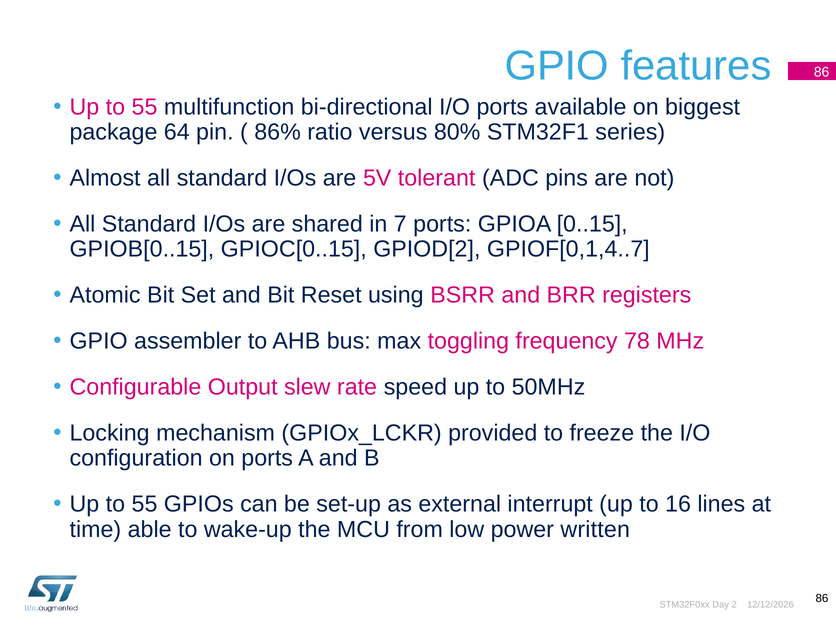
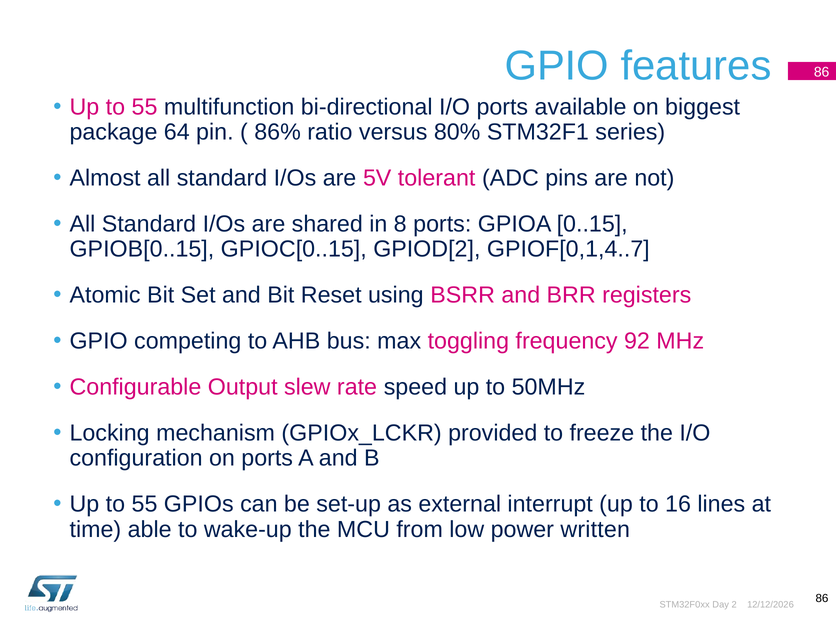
7: 7 -> 8 (400, 224)
assembler: assembler -> competing (188, 341)
78: 78 -> 92 (637, 341)
